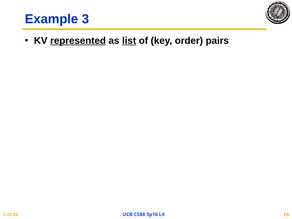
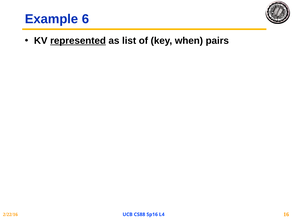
3: 3 -> 6 (85, 19)
list underline: present -> none (129, 41)
order: order -> when (189, 41)
